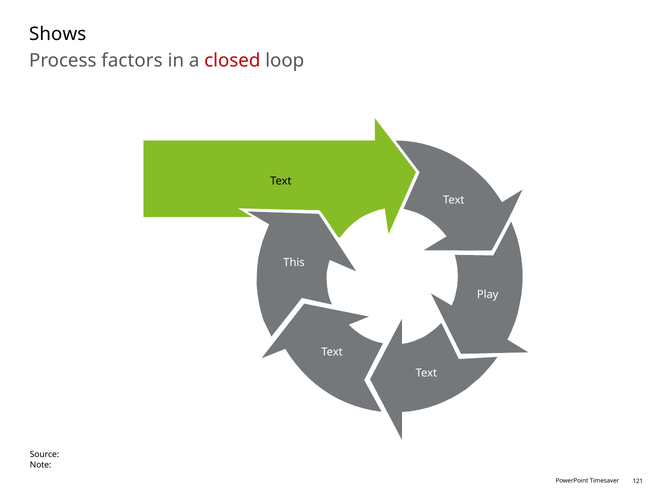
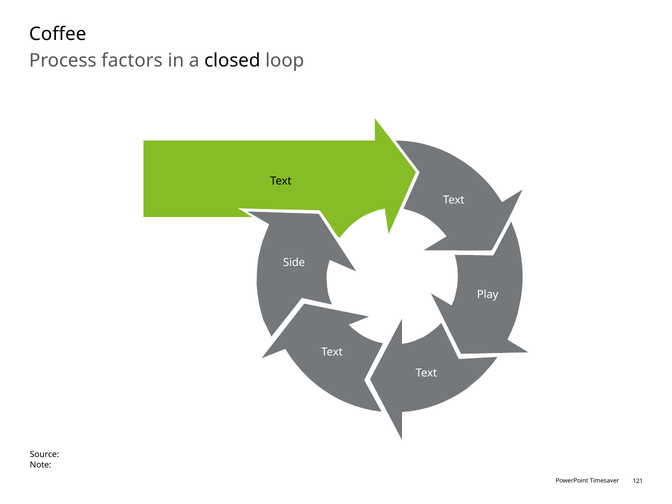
Shows: Shows -> Coffee (58, 34)
closed colour: red -> black (232, 60)
This: This -> Side (294, 263)
